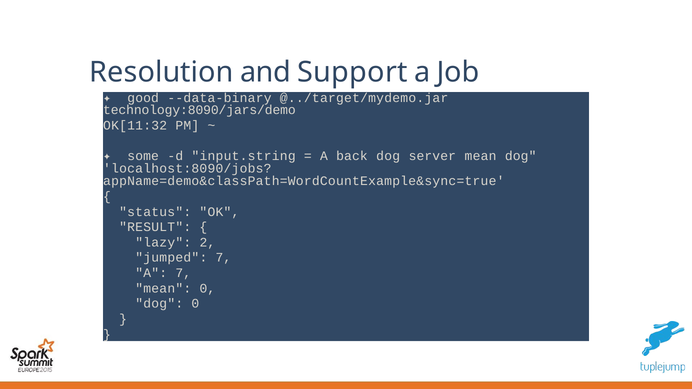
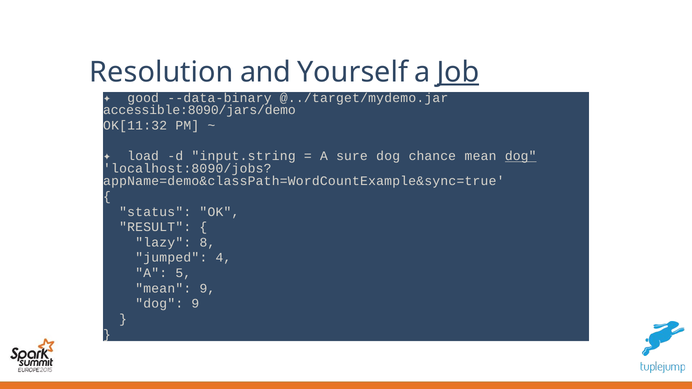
Support: Support -> Yourself (353, 72)
Job underline: none -> present (458, 72)
technology:8090/jars/demo: technology:8090/jars/demo -> accessible:8090/jars/demo (199, 110)
some: some -> load (143, 156)
back: back -> sure (352, 156)
server: server -> chance (432, 156)
dog underline: none -> present (521, 156)
2: 2 -> 8 (207, 243)
jumped 7: 7 -> 4 (223, 258)
A 7: 7 -> 5 (183, 273)
mean 0: 0 -> 9 (207, 289)
dog 0: 0 -> 9 (195, 304)
